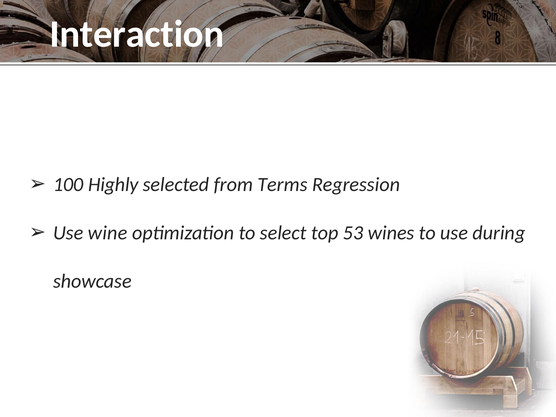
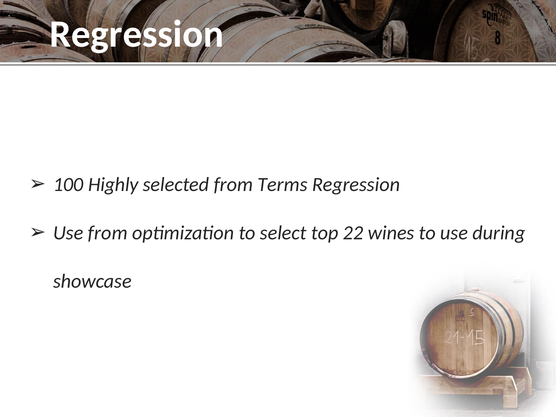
Interaction: Interaction -> Regression (137, 34)
Use wine: wine -> from (108, 233)
53: 53 -> 22 (353, 233)
